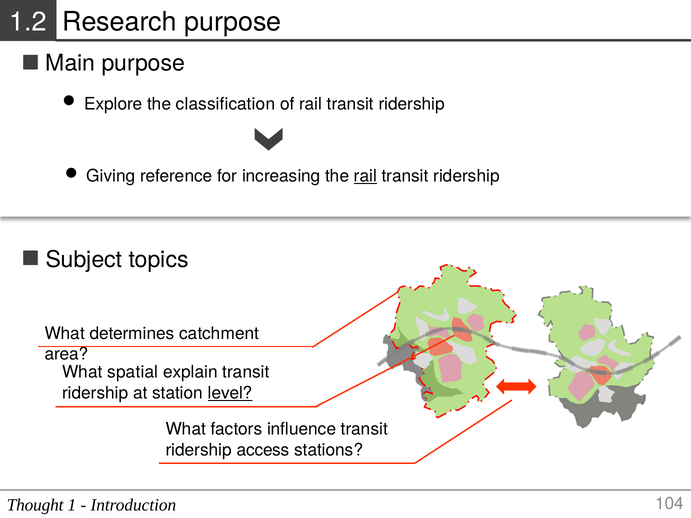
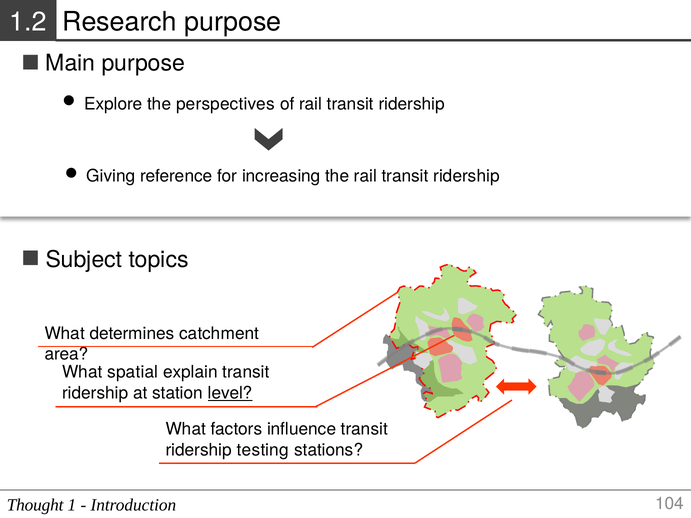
classification: classification -> perspectives (225, 104)
rail underline: present -> none (365, 176)
access: access -> testing (263, 450)
